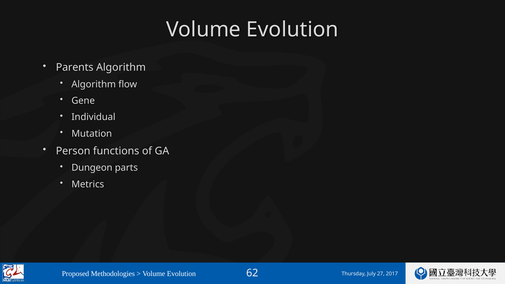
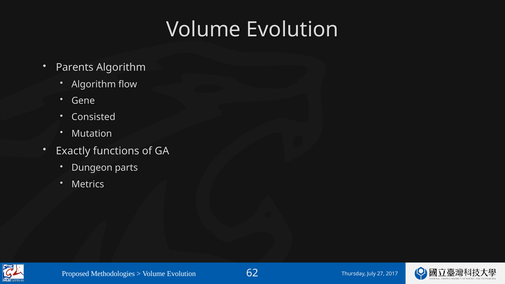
Individual: Individual -> Consisted (93, 117)
Person: Person -> Exactly (73, 151)
